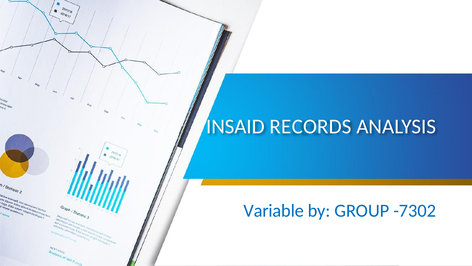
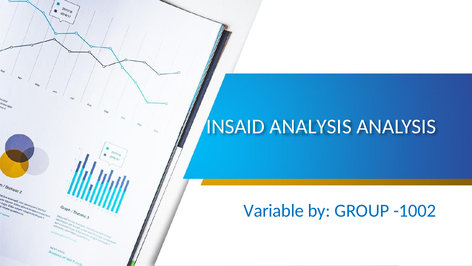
INSAID RECORDS: RECORDS -> ANALYSIS (311, 126)
-7302: -7302 -> -1002 (415, 210)
